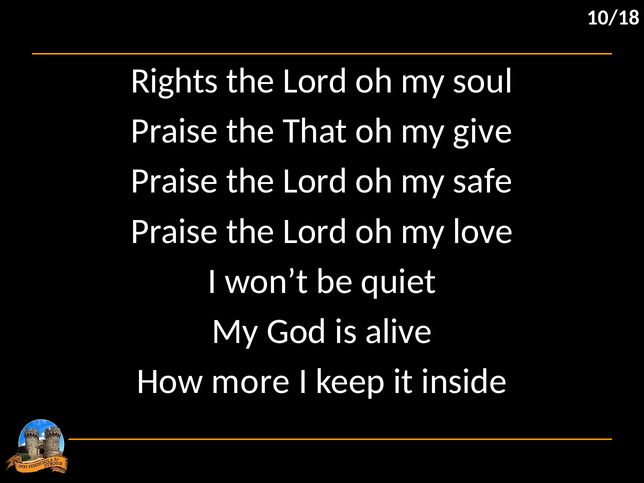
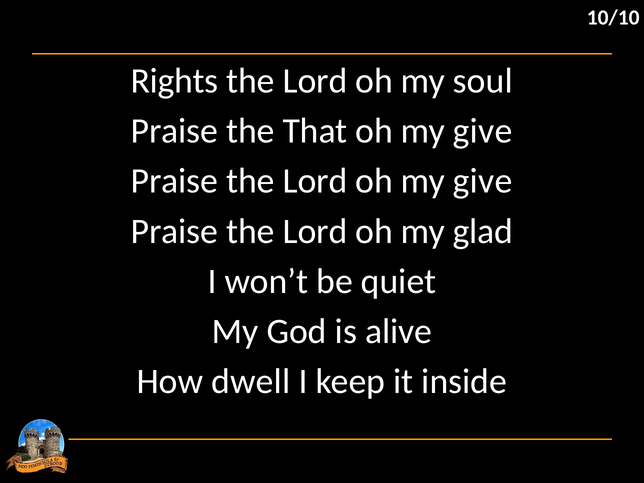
10/18: 10/18 -> 10/10 (613, 18)
Lord oh my safe: safe -> give (483, 181)
love: love -> glad (483, 231)
more: more -> dwell (251, 381)
